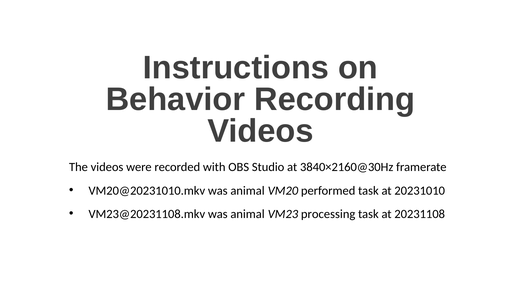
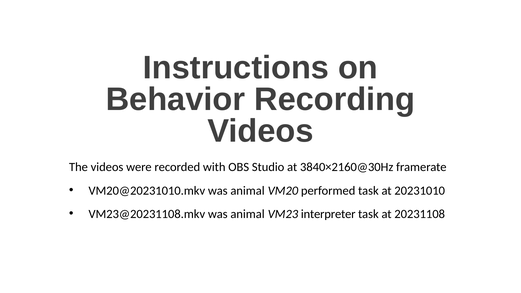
processing: processing -> interpreter (328, 214)
